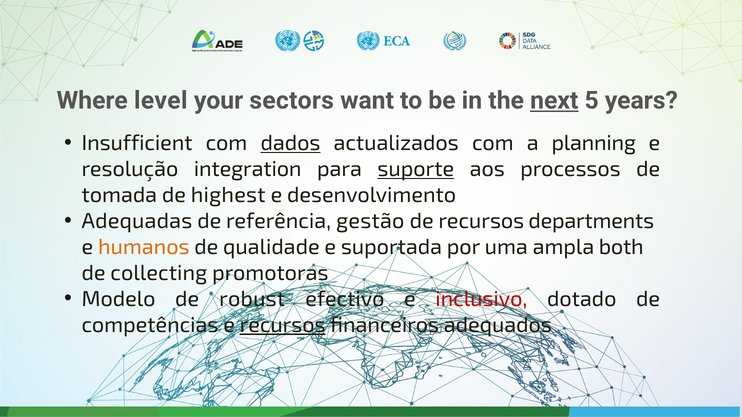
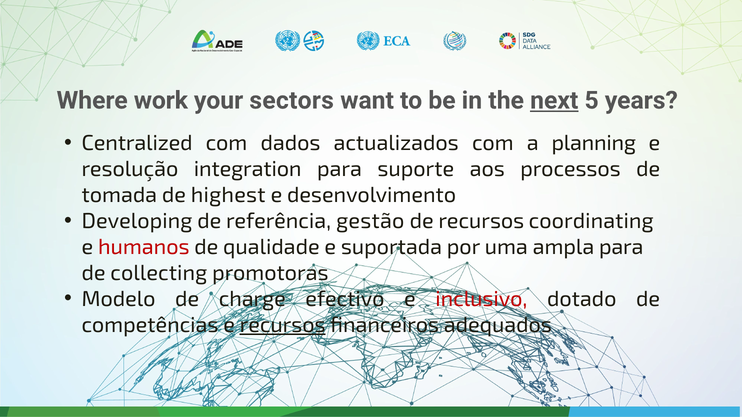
level: level -> work (161, 101)
Insufficient: Insufficient -> Centralized (137, 143)
dados underline: present -> none (290, 143)
suporte underline: present -> none (416, 169)
Adequadas: Adequadas -> Developing (137, 221)
departments: departments -> coordinating (591, 221)
humanos colour: orange -> red (144, 247)
ampla both: both -> para (621, 247)
robust: robust -> charge (252, 299)
